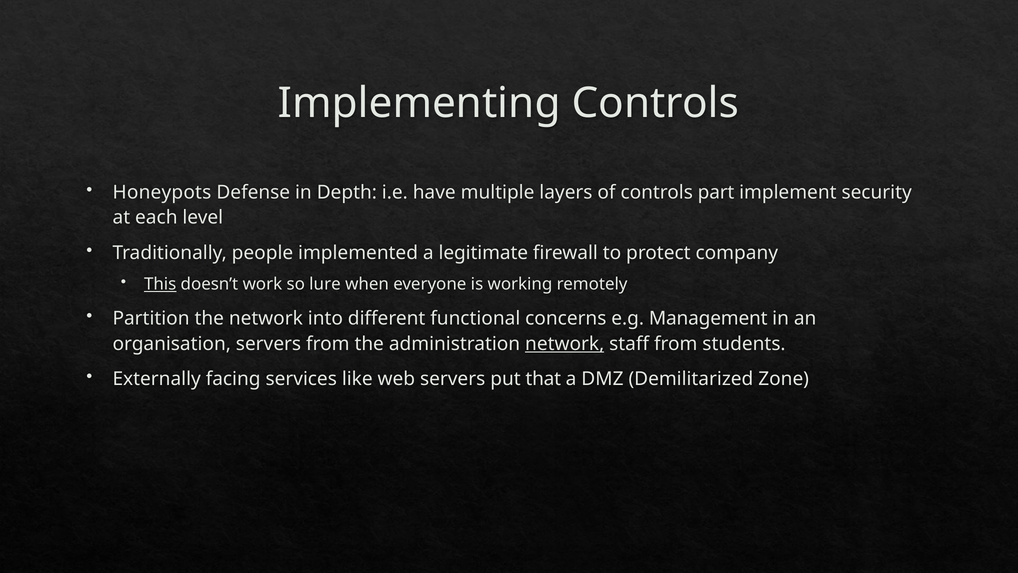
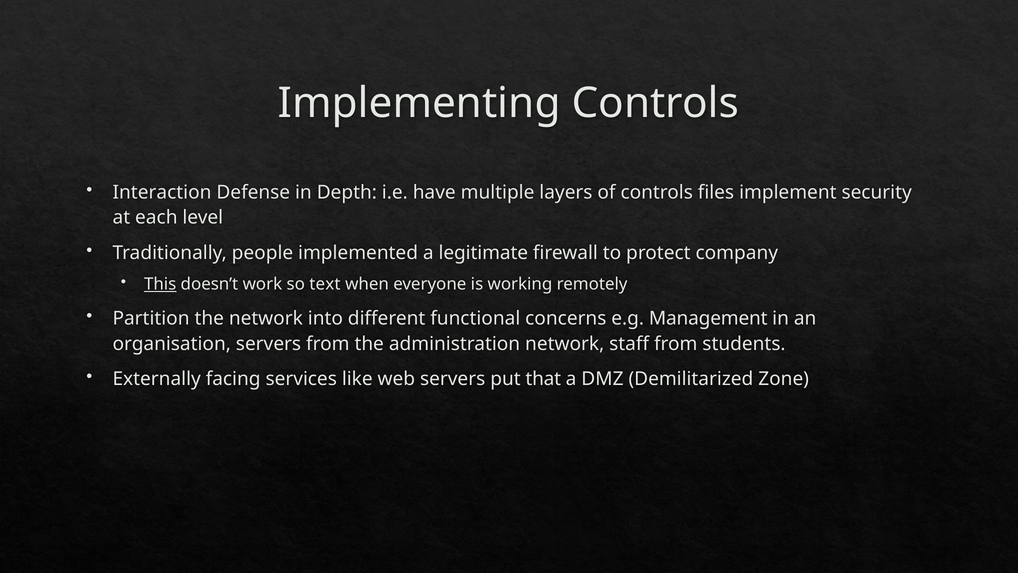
Honeypots: Honeypots -> Interaction (162, 192)
part: part -> files (716, 192)
lure: lure -> text (325, 284)
network underline: present -> none (565, 343)
